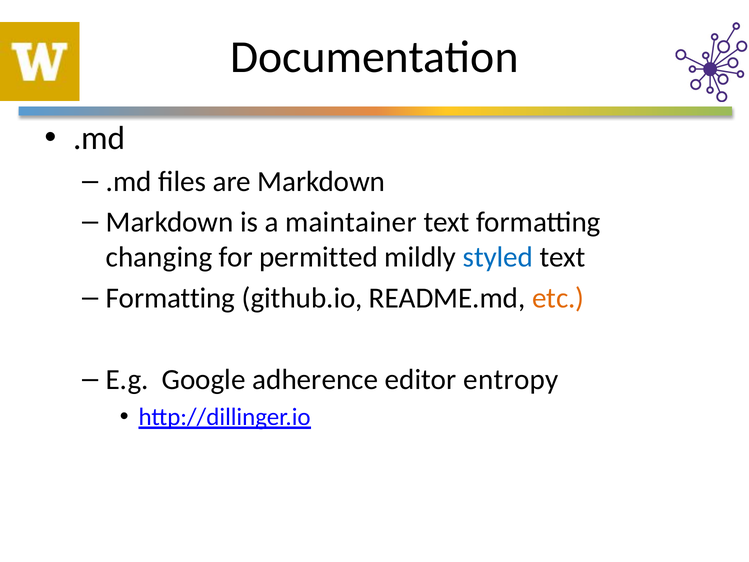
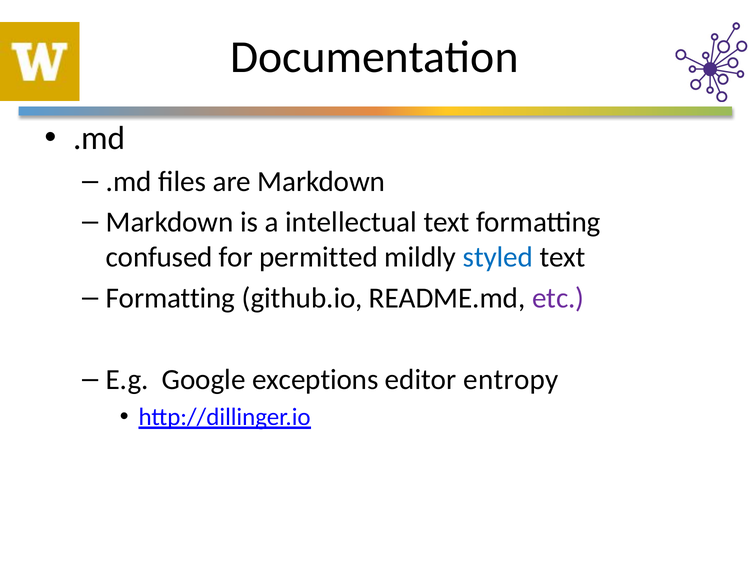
maintainer: maintainer -> intellectual (351, 222)
changing: changing -> confused (159, 257)
etc colour: orange -> purple (558, 298)
adherence: adherence -> exceptions (315, 380)
